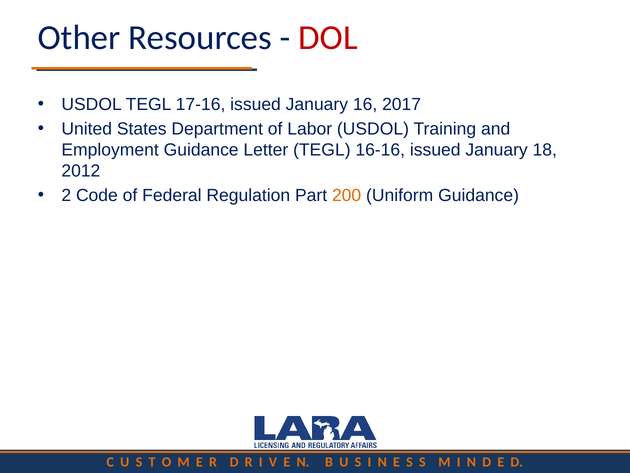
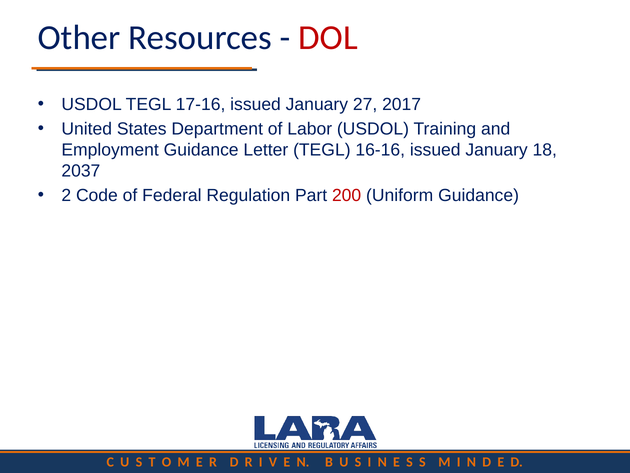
16: 16 -> 27 (365, 104)
2012: 2012 -> 2037 (81, 171)
200 colour: orange -> red (347, 195)
